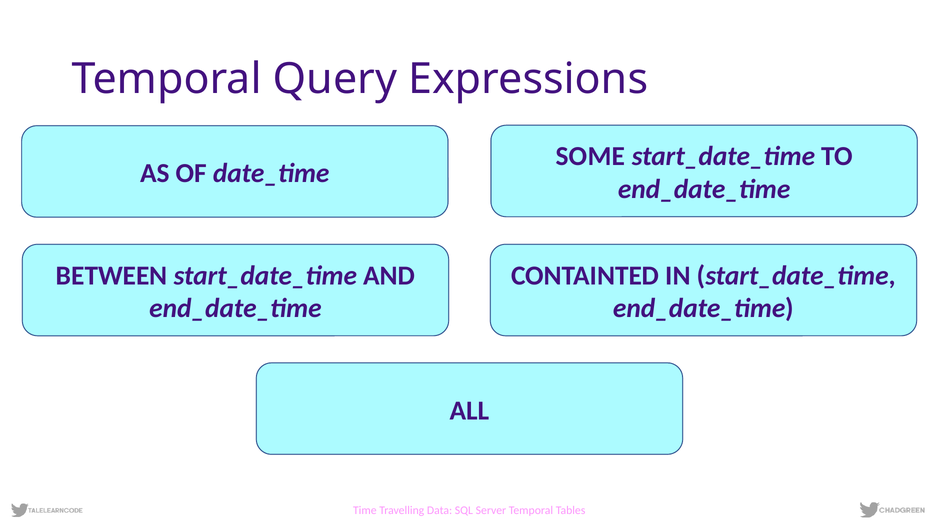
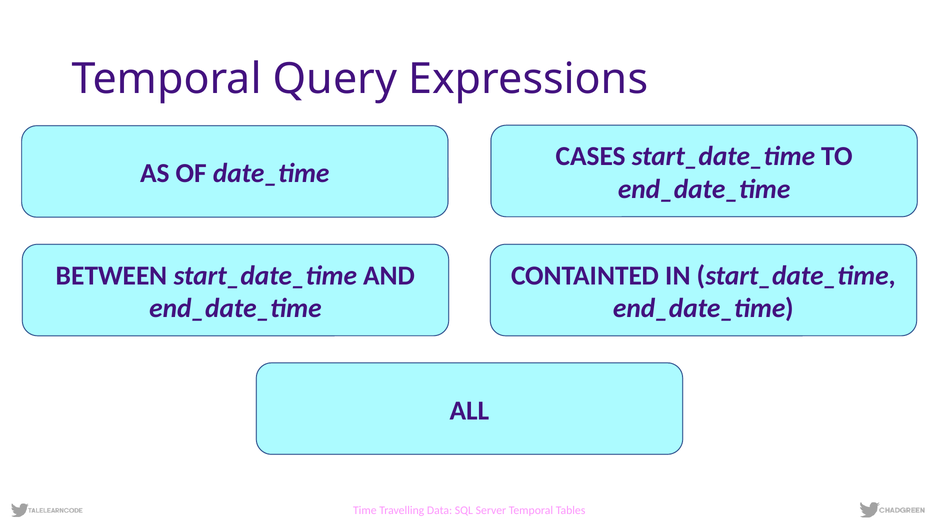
SOME: SOME -> CASES (591, 156)
